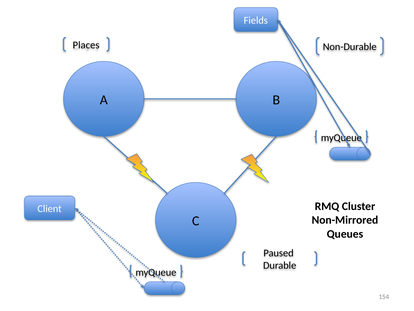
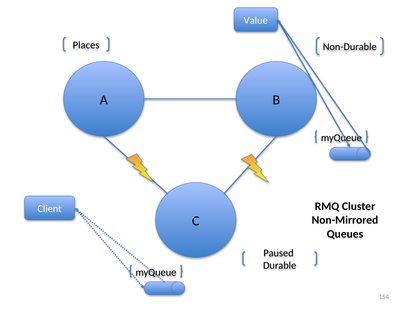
Fields: Fields -> Value (256, 20)
